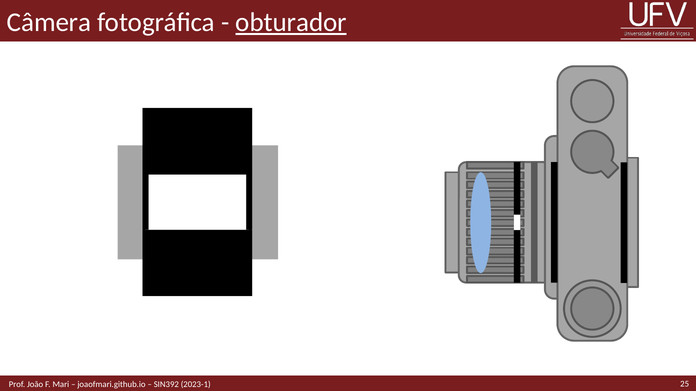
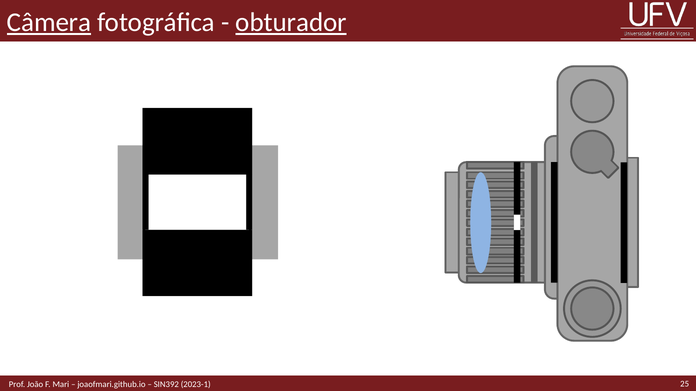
Câmera underline: none -> present (49, 22)
